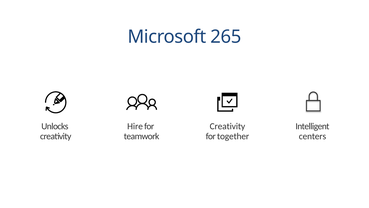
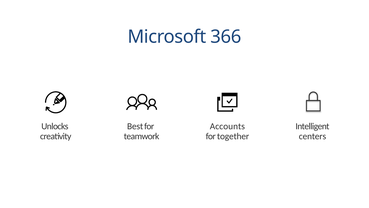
265: 265 -> 366 (226, 37)
Hire: Hire -> Best (135, 126)
Creativity: Creativity -> Accounts (227, 126)
